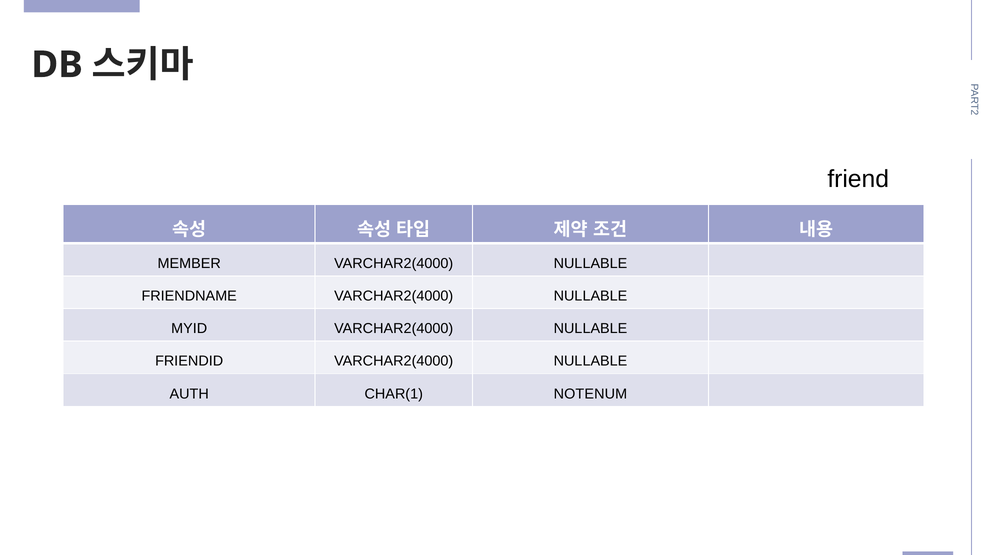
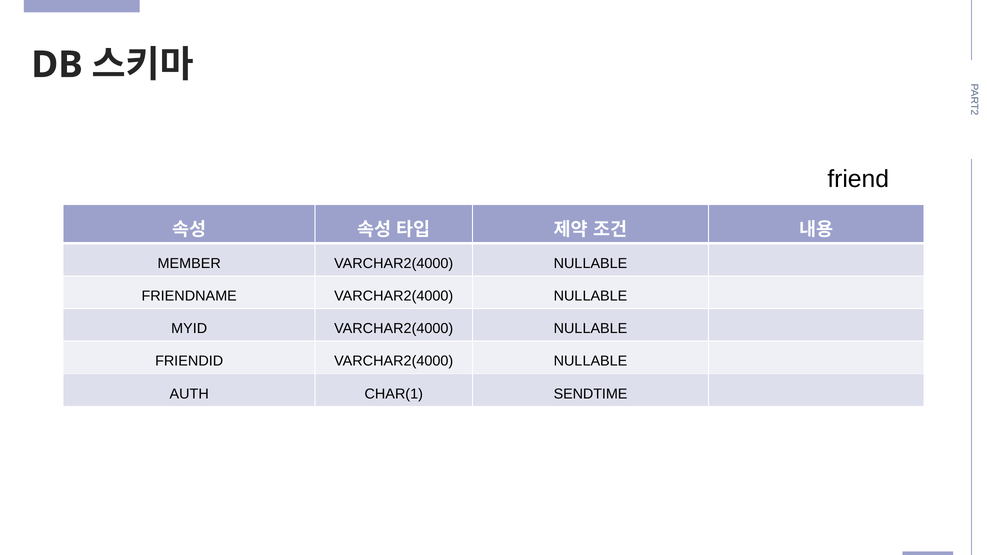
NOTENUM: NOTENUM -> SENDTIME (591, 394)
